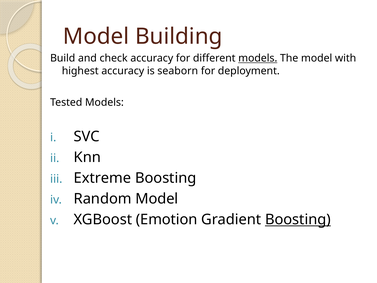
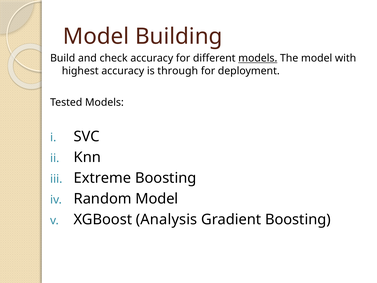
seaborn: seaborn -> through (178, 71)
Emotion: Emotion -> Analysis (167, 219)
Boosting underline: present -> none (298, 219)
